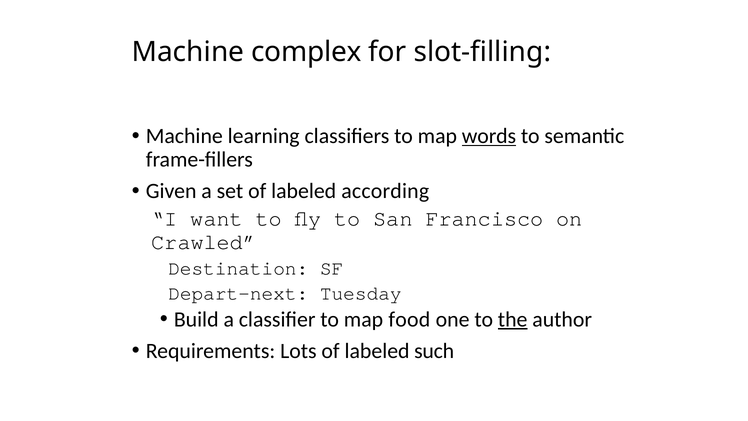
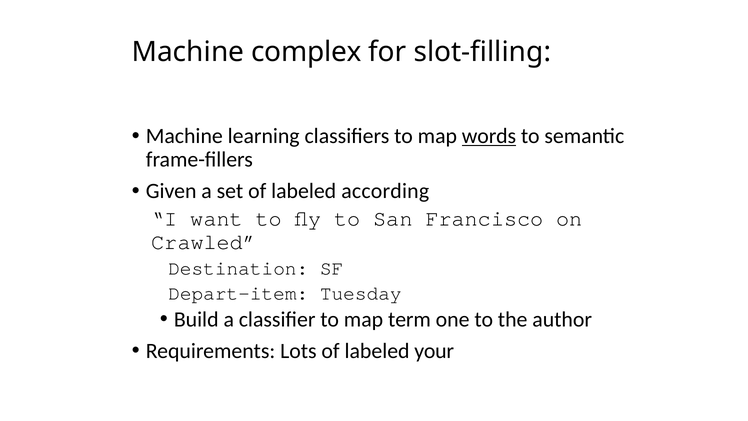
Depart-next: Depart-next -> Depart-item (238, 293)
food: food -> term (409, 319)
the underline: present -> none (513, 319)
such: such -> your (434, 351)
